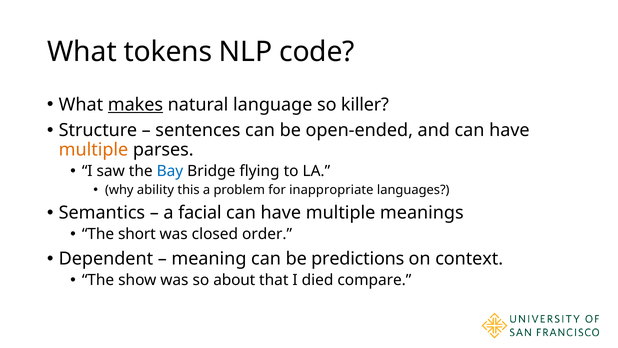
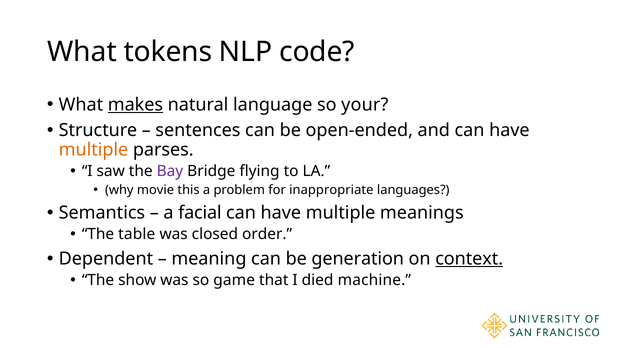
killer: killer -> your (365, 104)
Bay colour: blue -> purple (170, 171)
ability: ability -> movie (156, 190)
short: short -> table (137, 234)
predictions: predictions -> generation (358, 259)
context underline: none -> present (469, 259)
about: about -> game (234, 280)
compare: compare -> machine (374, 280)
